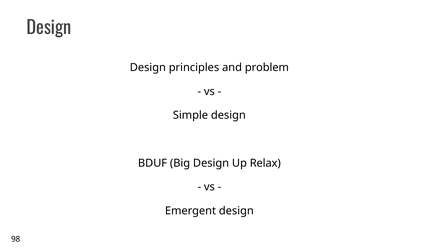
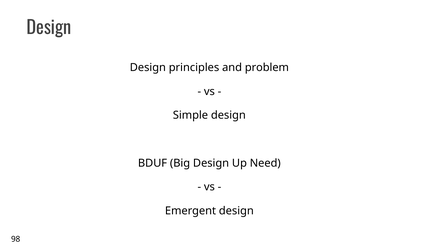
Relax: Relax -> Need (265, 163)
